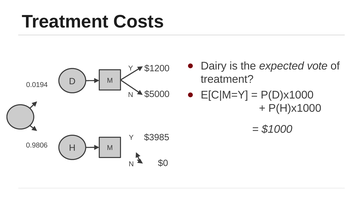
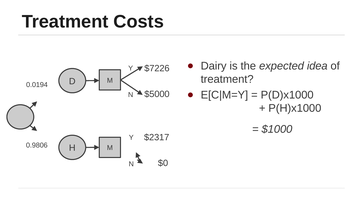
vote: vote -> idea (317, 66)
$1200: $1200 -> $7226 (157, 69)
$3985: $3985 -> $2317 (157, 138)
